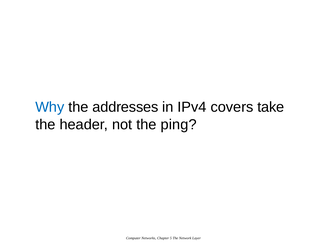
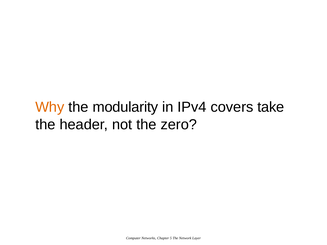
Why colour: blue -> orange (50, 107)
addresses: addresses -> modularity (125, 107)
ping: ping -> zero (179, 125)
